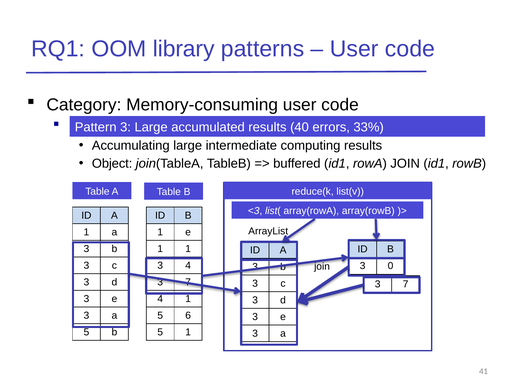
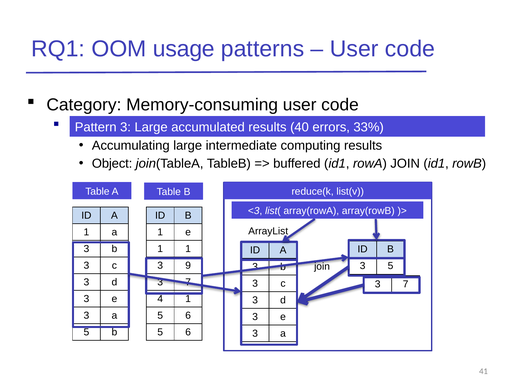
library: library -> usage (184, 49)
3 4: 4 -> 9 (188, 266)
3 0: 0 -> 5 (391, 266)
1: 1 -> 6 (188, 332)
